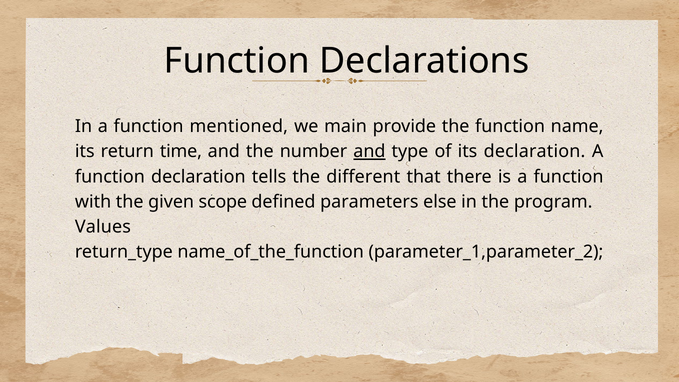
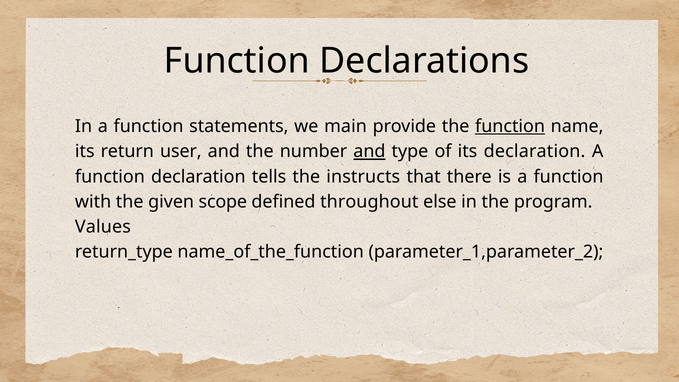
mentioned: mentioned -> statements (239, 126)
function underline: none -> present (510, 126)
time: time -> user (181, 152)
different: different -> instructs (363, 177)
parameters: parameters -> throughout (369, 202)
